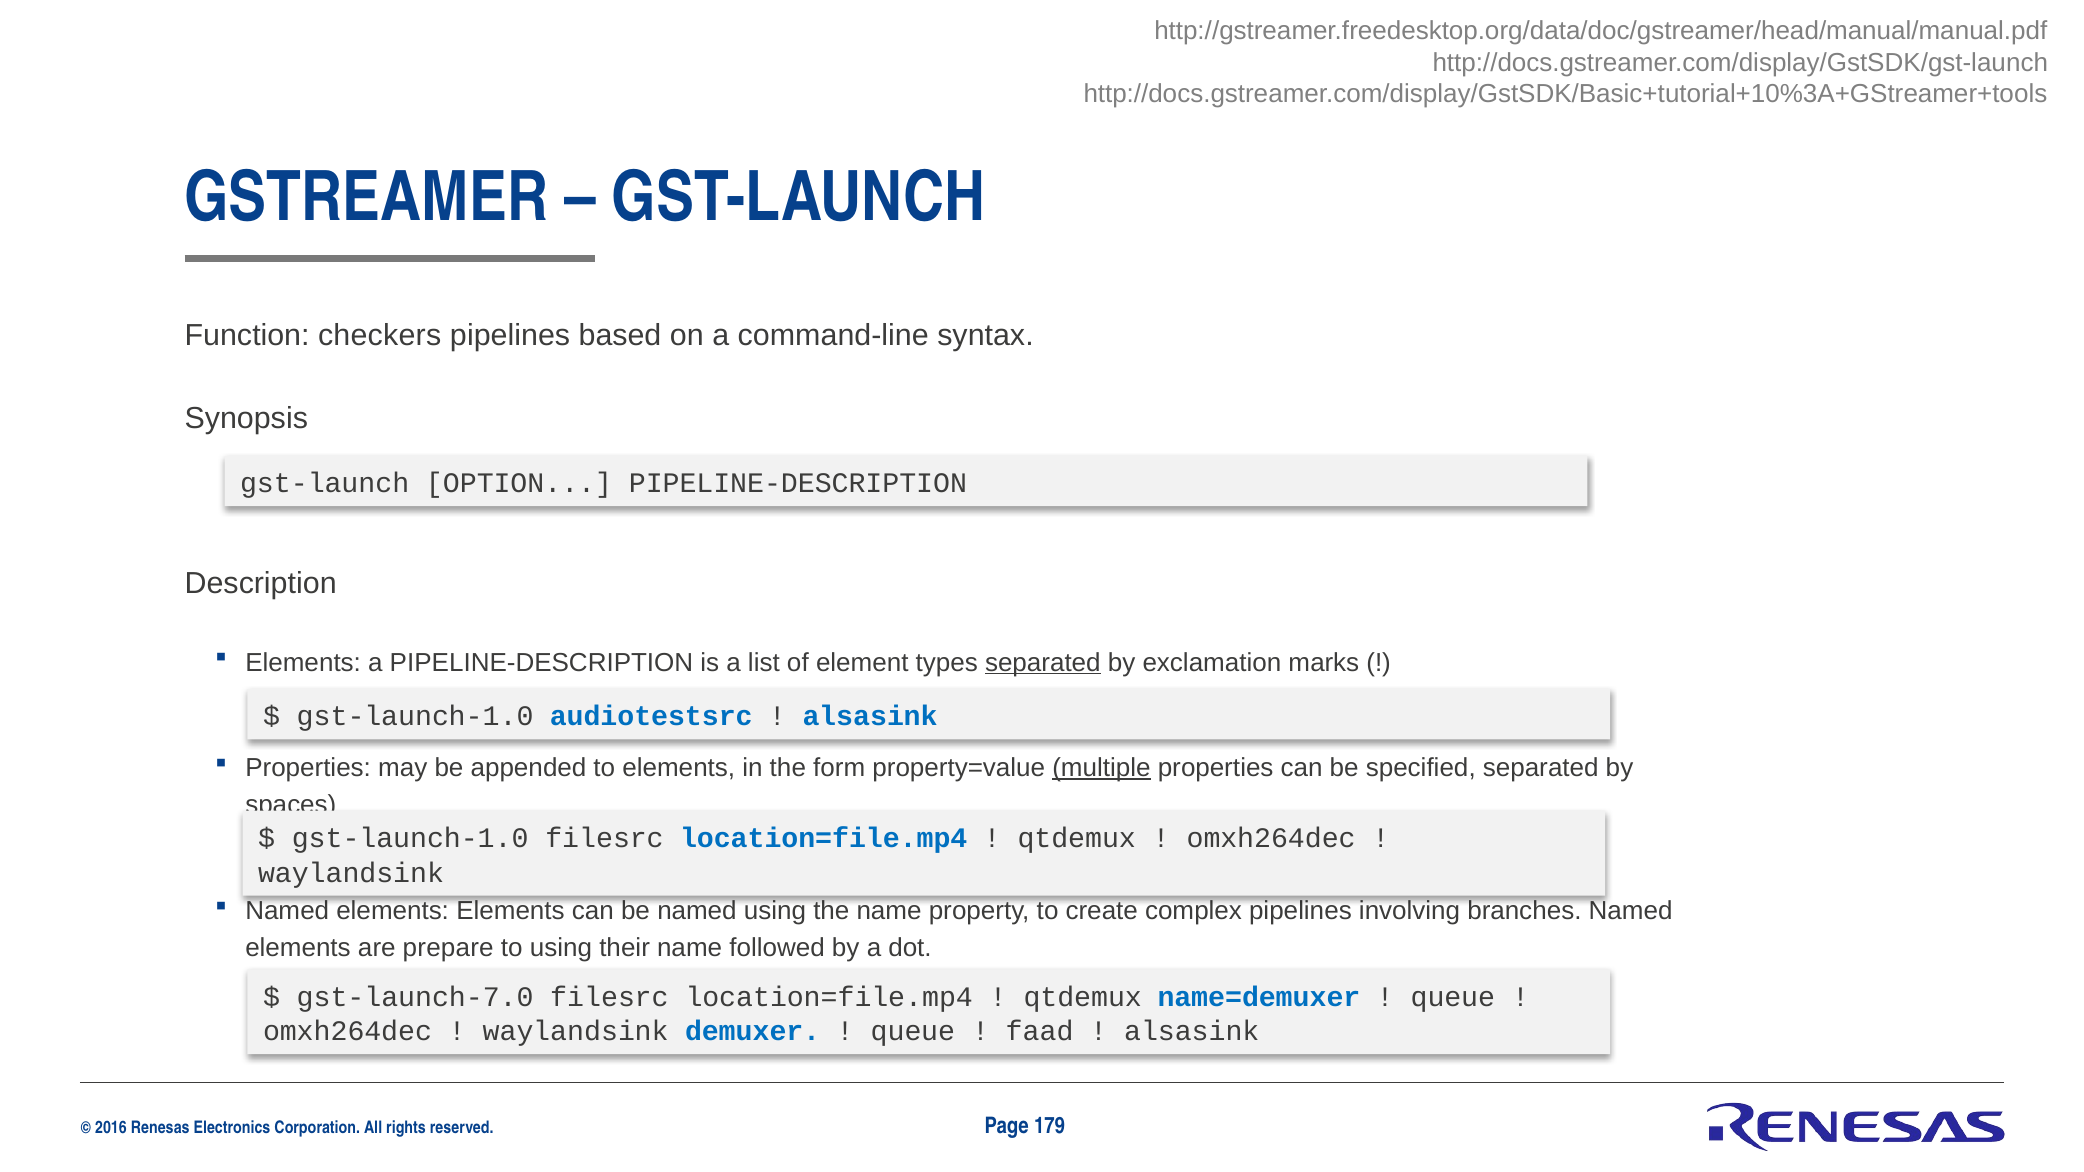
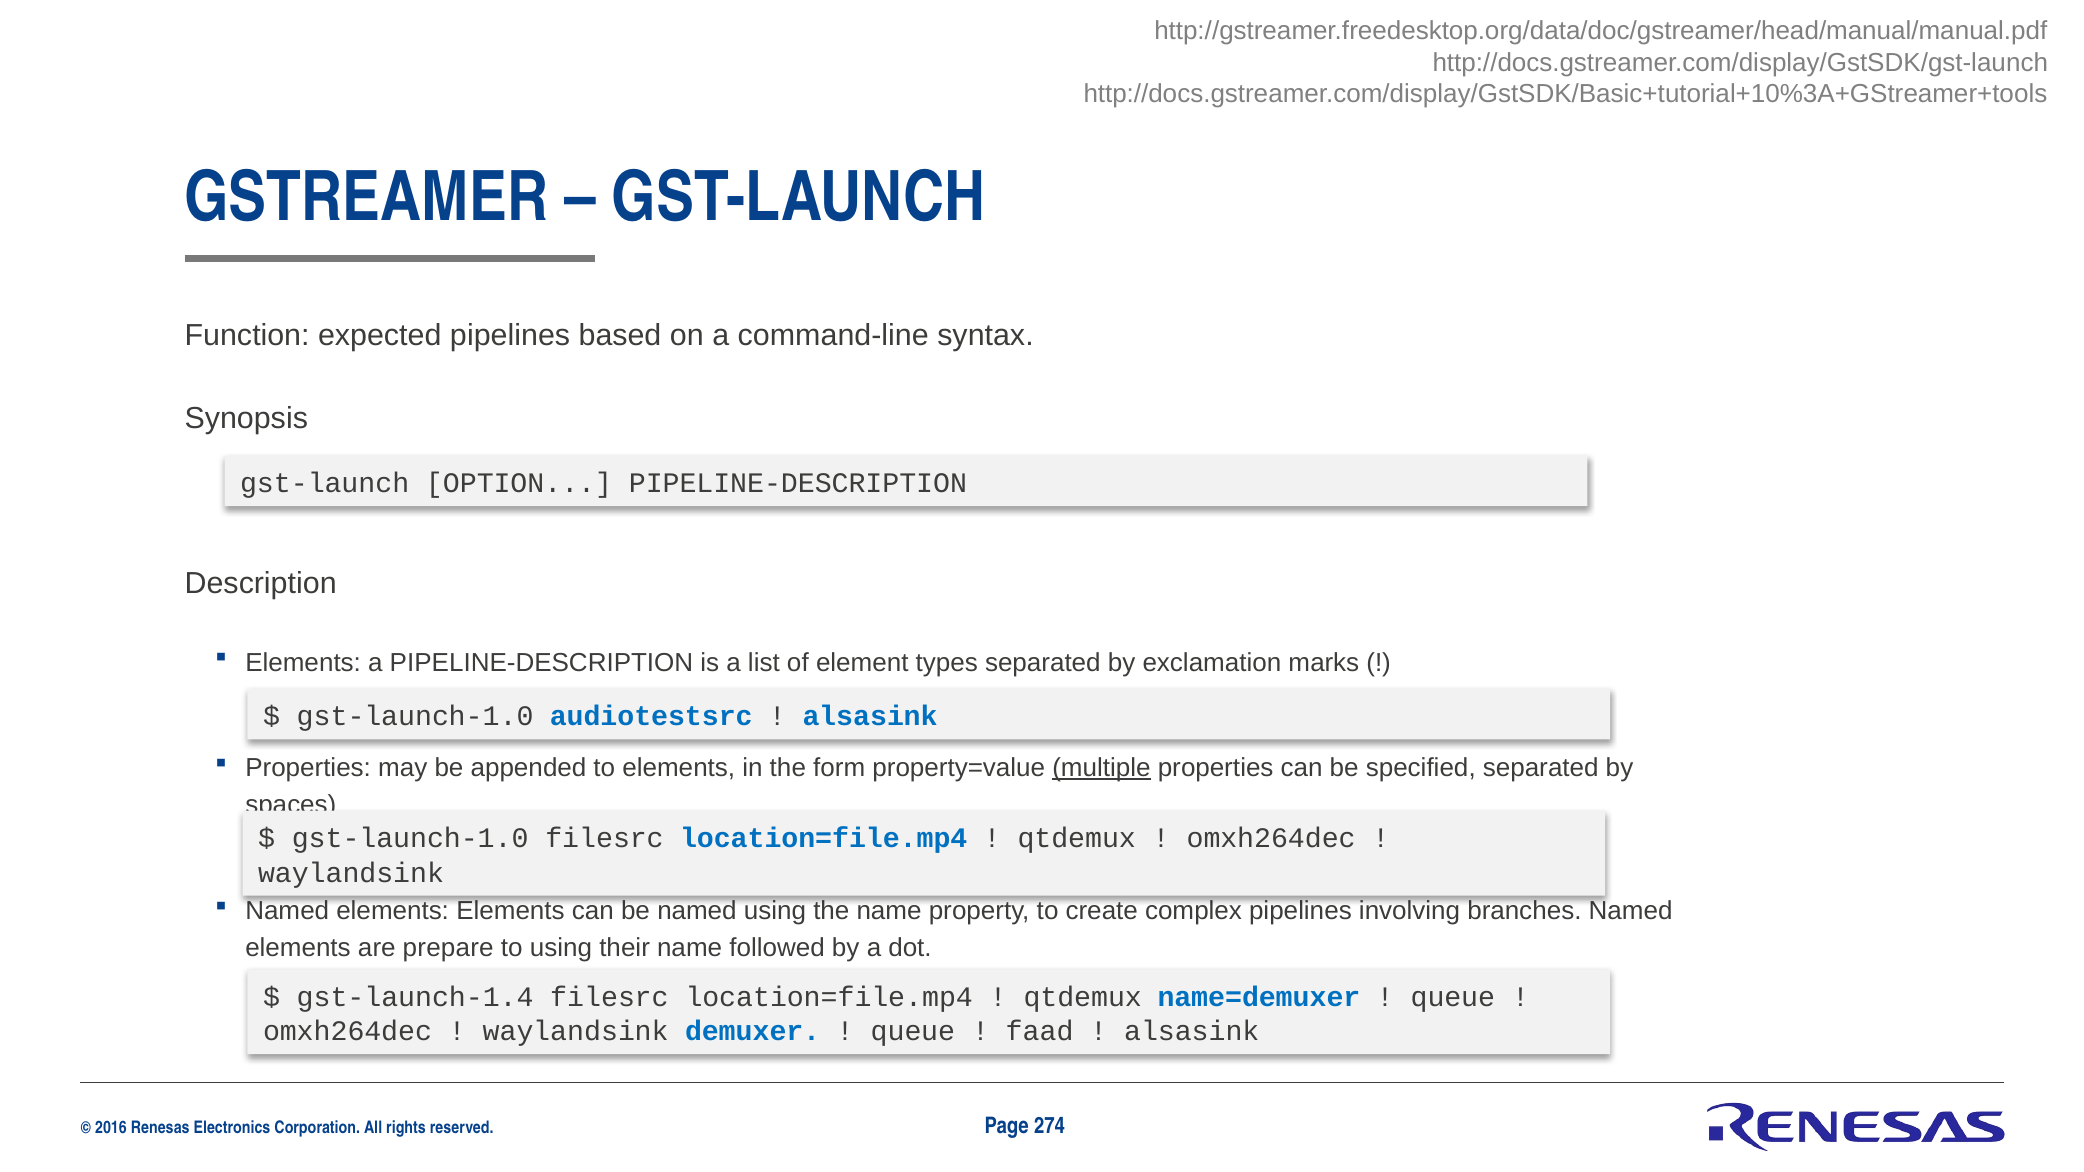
checkers: checkers -> expected (380, 335)
separated underline: present -> none (1043, 663)
gst-launch-7.0: gst-launch-7.0 -> gst-launch-1.4 (415, 997)
179: 179 -> 274 (1050, 1126)
